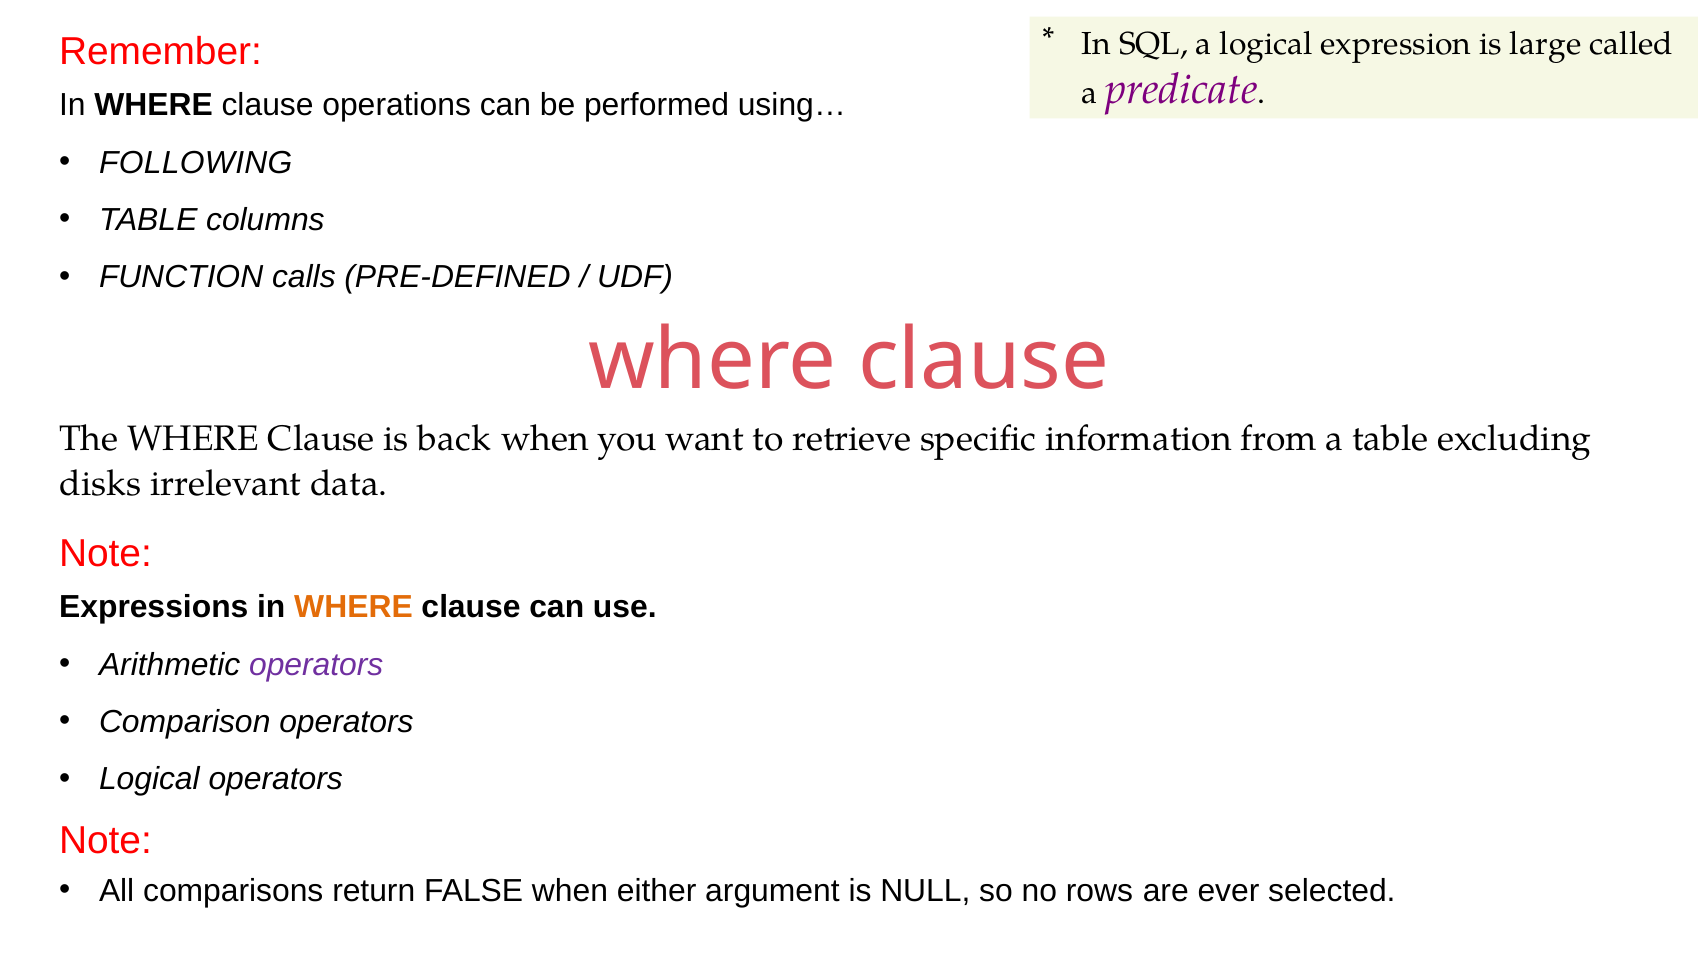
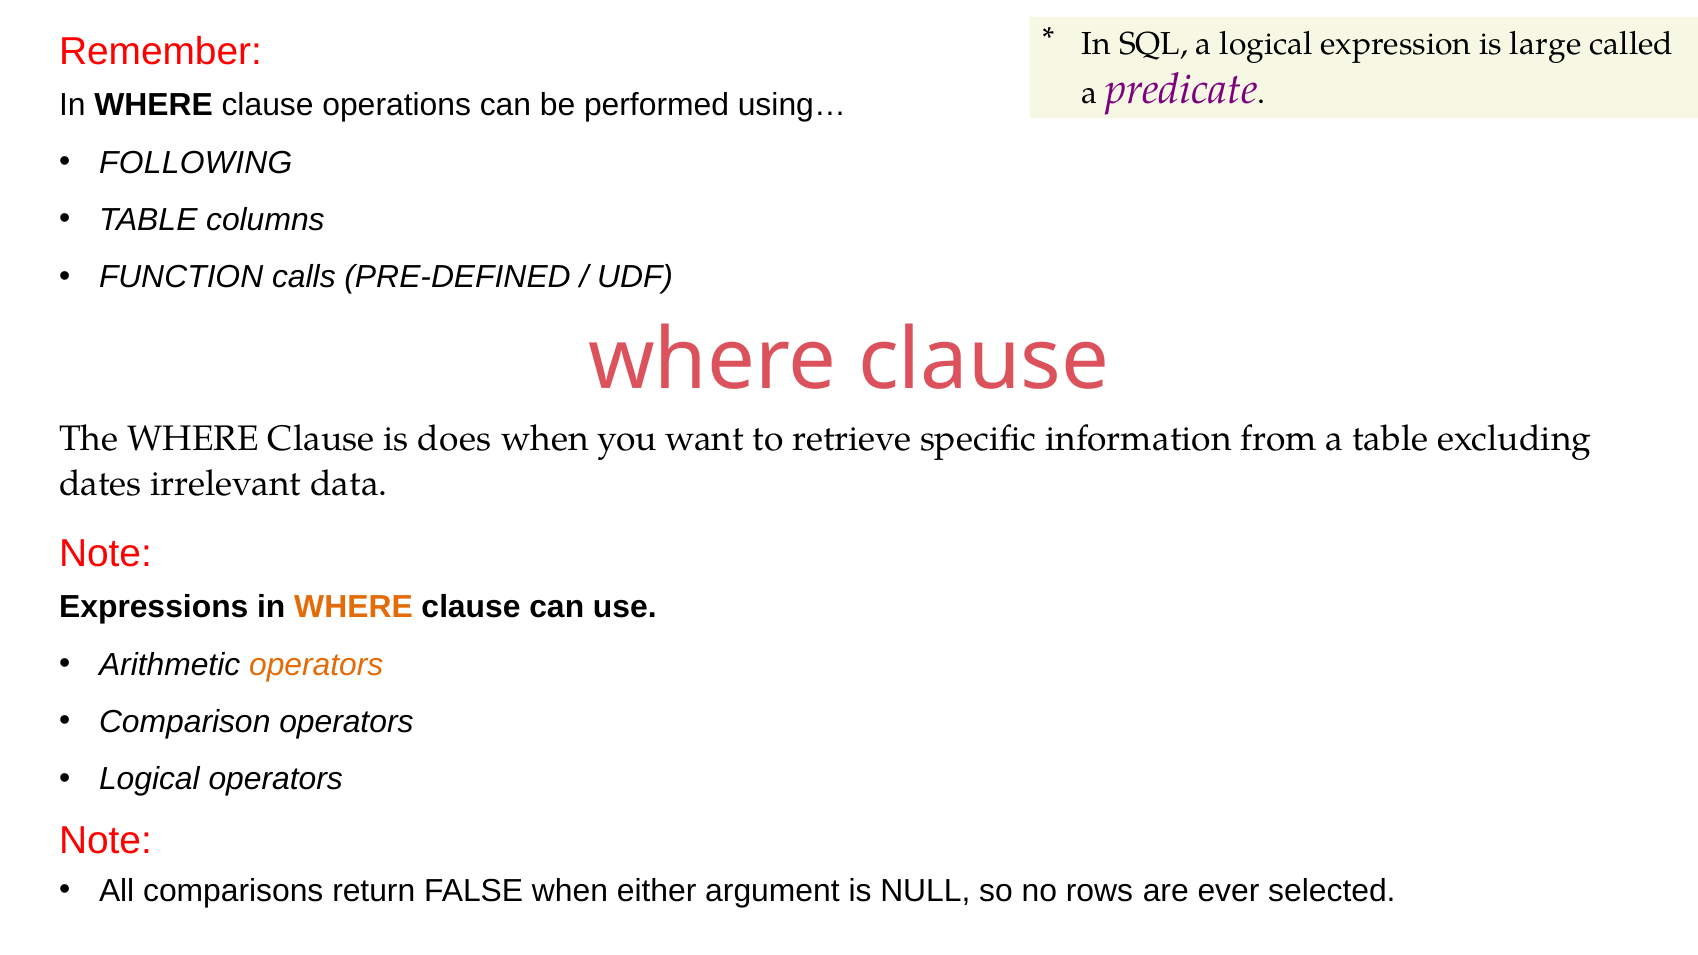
back: back -> does (454, 438)
disks: disks -> dates (100, 484)
operators colour: purple -> orange (316, 665)
